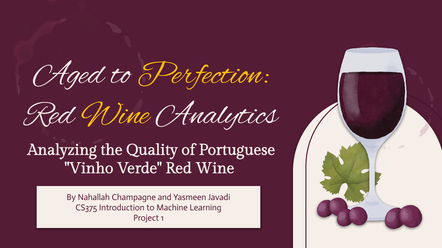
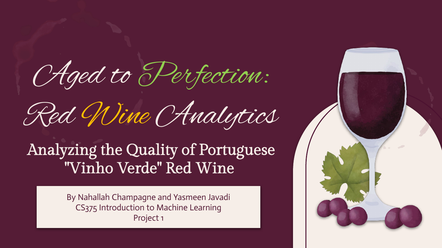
Perfection colour: yellow -> light green (203, 72)
